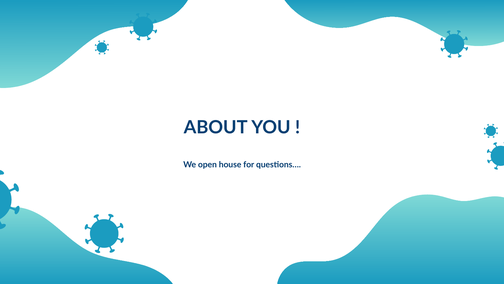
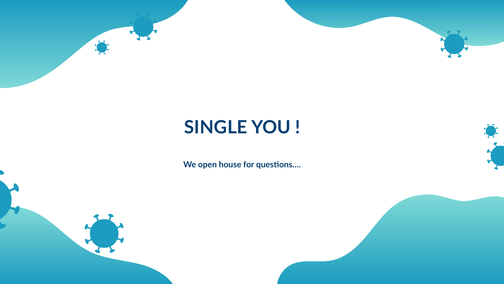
ABOUT: ABOUT -> SINGLE (216, 127)
